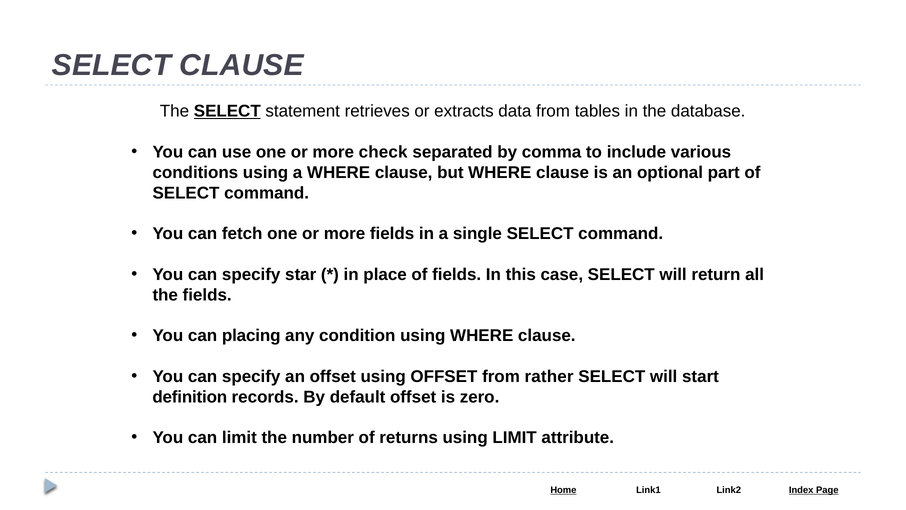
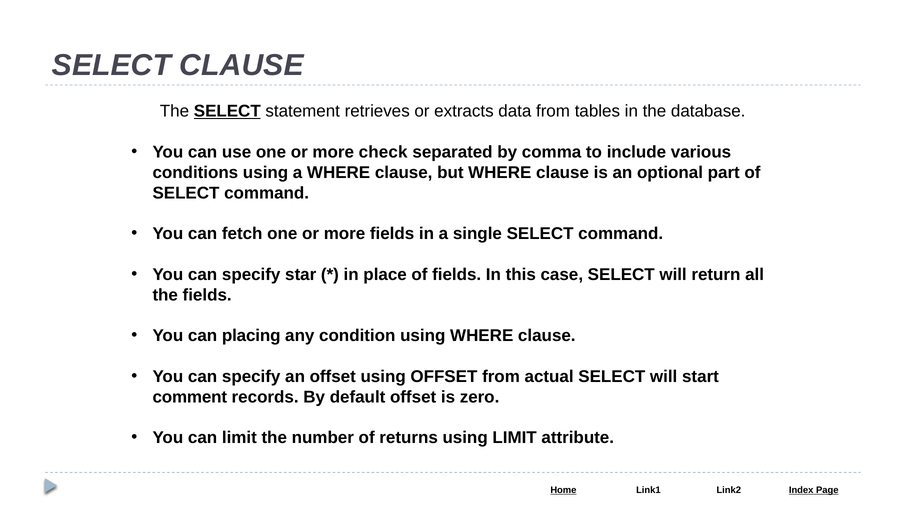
rather: rather -> actual (549, 376)
definition: definition -> comment (190, 397)
